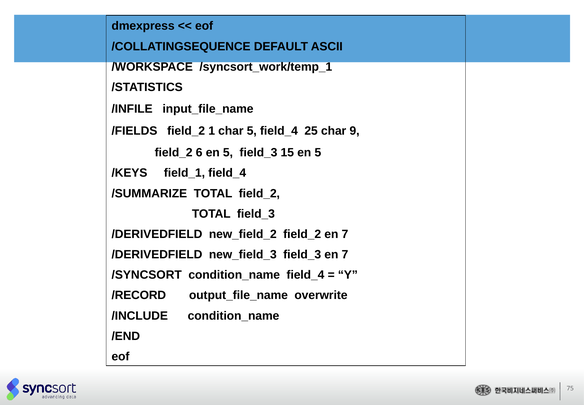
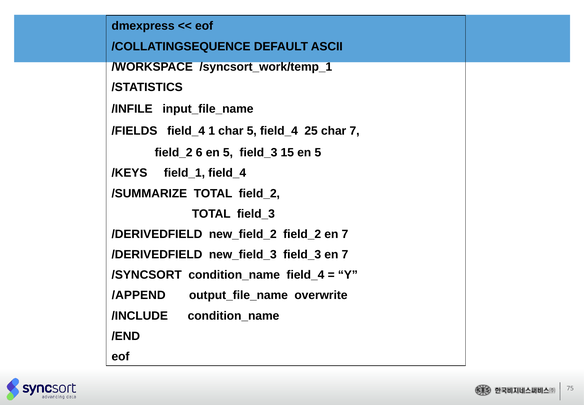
/FIELDS field_2: field_2 -> field_4 (186, 131)
char 9: 9 -> 7 (355, 131)
/RECORD: /RECORD -> /APPEND (139, 295)
